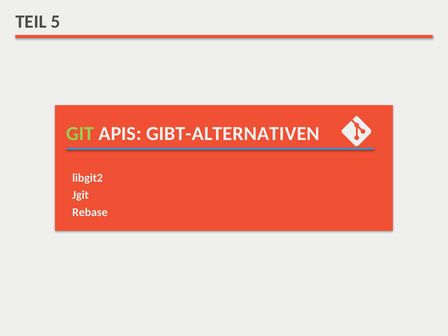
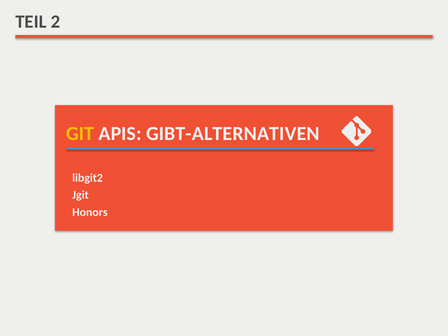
5: 5 -> 2 (56, 22)
GIT colour: light green -> yellow (80, 133)
Rebase: Rebase -> Honors (90, 212)
